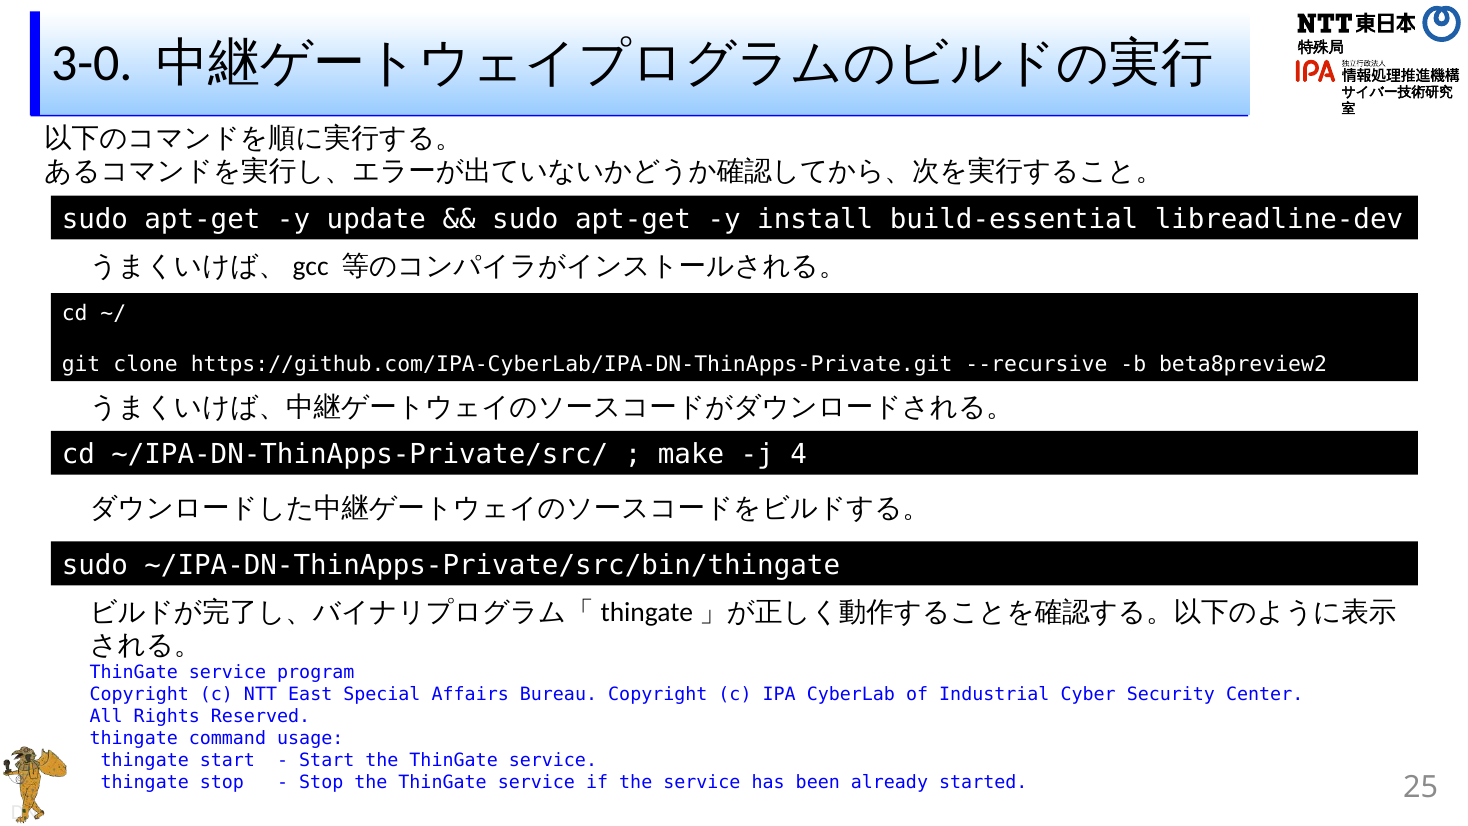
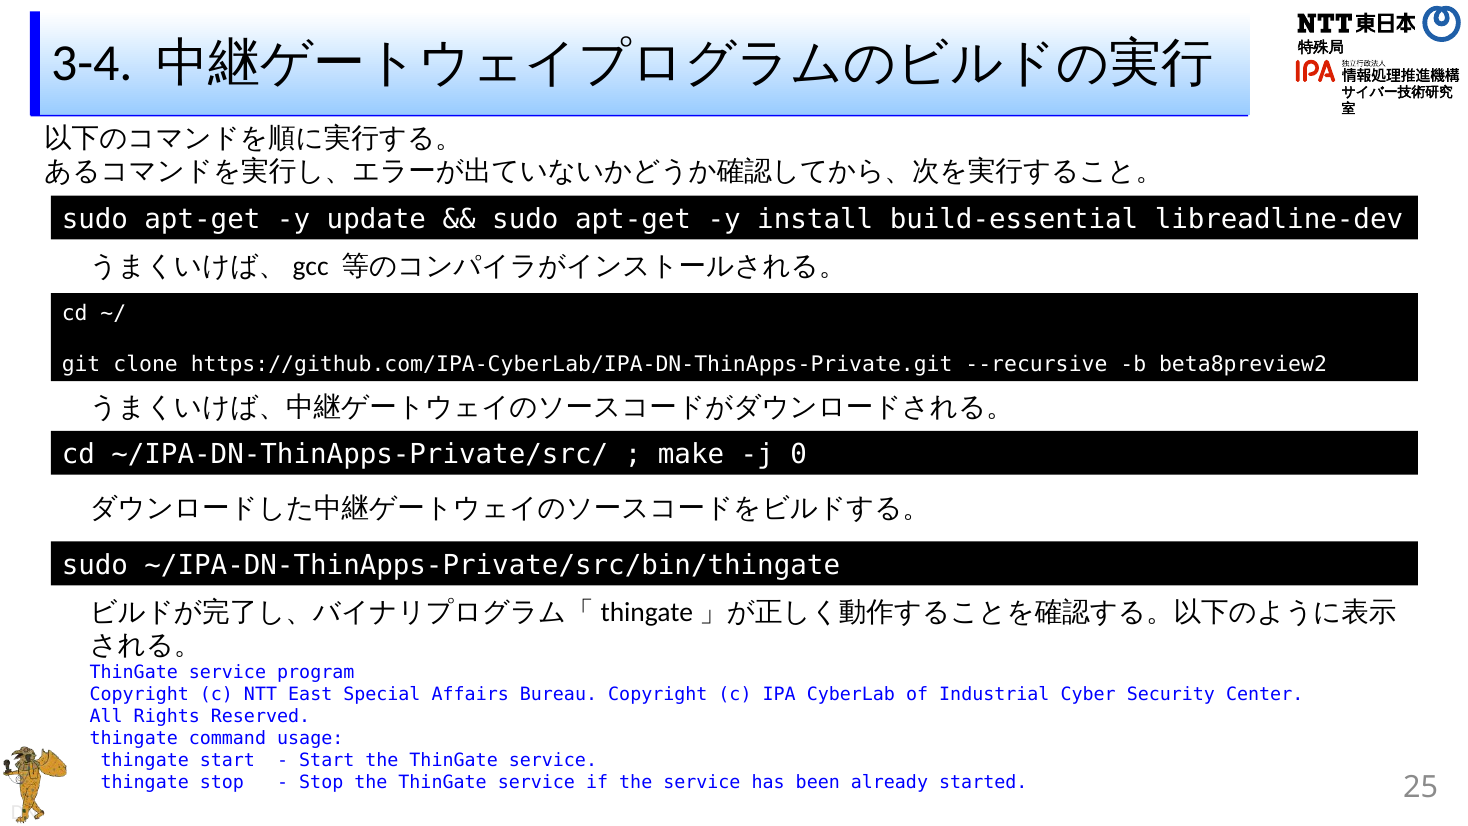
3-0: 3-0 -> 3-4 (92, 63)
4: 4 -> 0 (799, 455)
